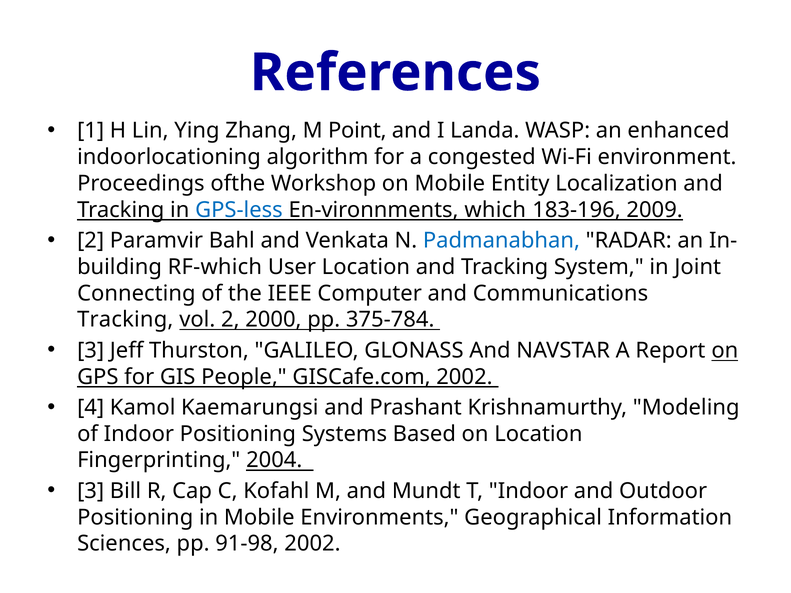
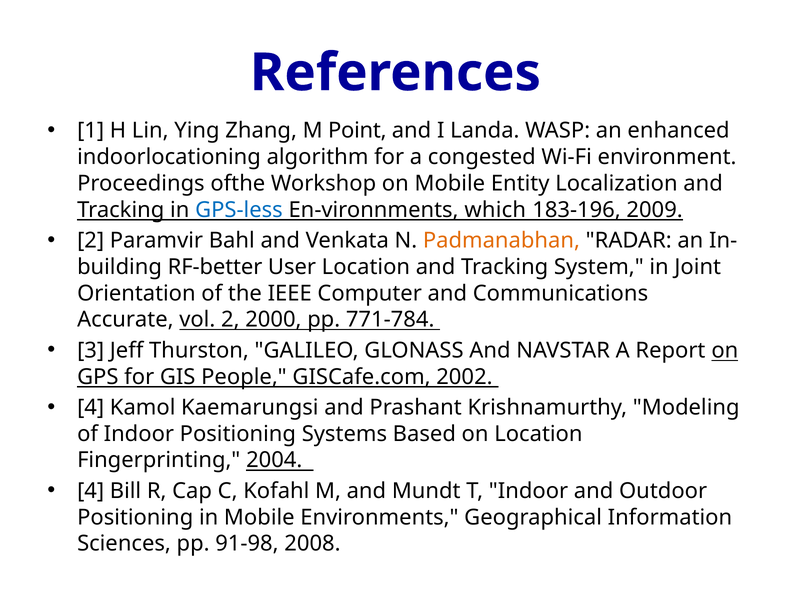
Padmanabhan colour: blue -> orange (501, 241)
RF-which: RF-which -> RF-better (215, 267)
Connecting: Connecting -> Orientation (136, 293)
Tracking: Tracking -> Accurate (125, 320)
375-784: 375-784 -> 771-784 (390, 320)
3: 3 -> 4 (91, 491)
91-98 2002: 2002 -> 2008 (312, 544)
